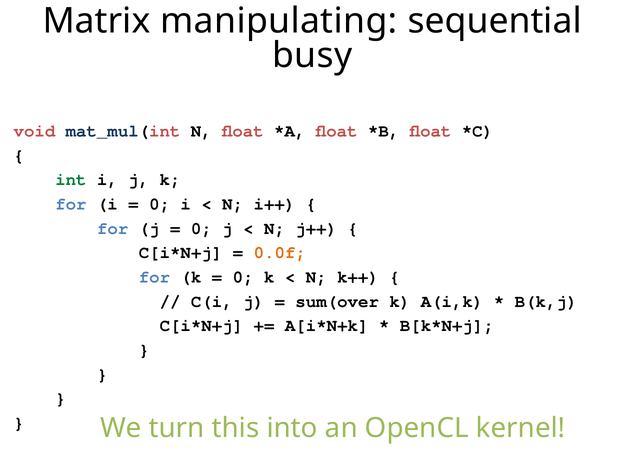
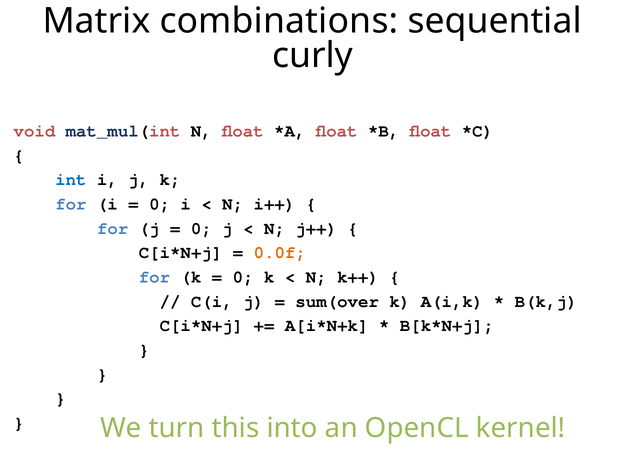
manipulating: manipulating -> combinations (279, 21)
busy: busy -> curly (313, 55)
int colour: green -> blue (71, 180)
